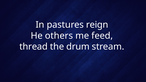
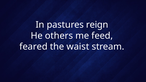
thread: thread -> feared (33, 47)
drum: drum -> waist (78, 47)
